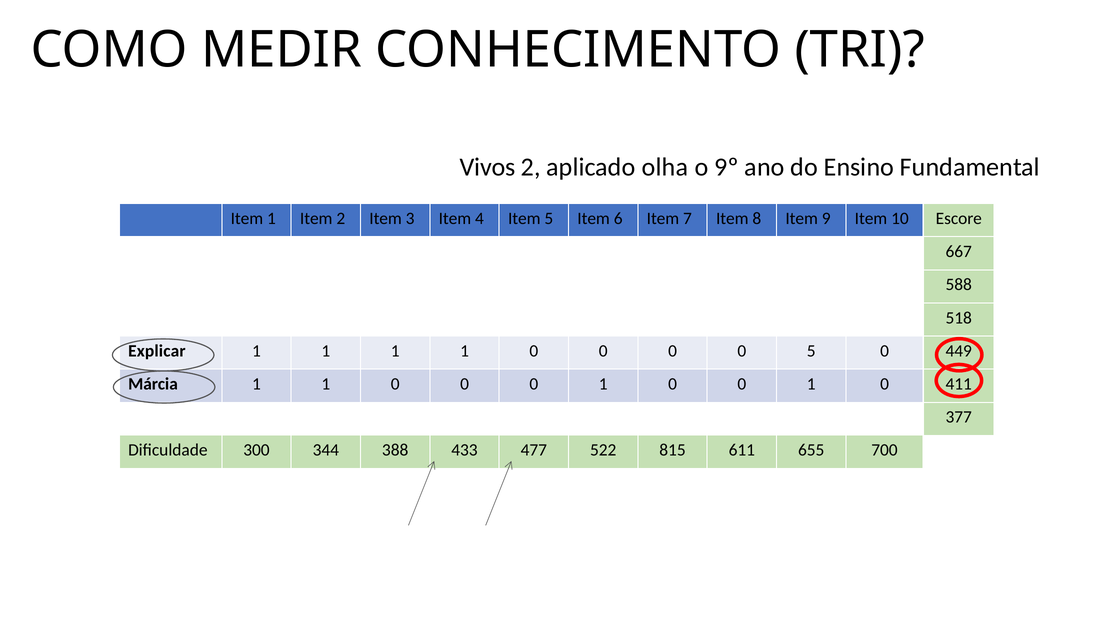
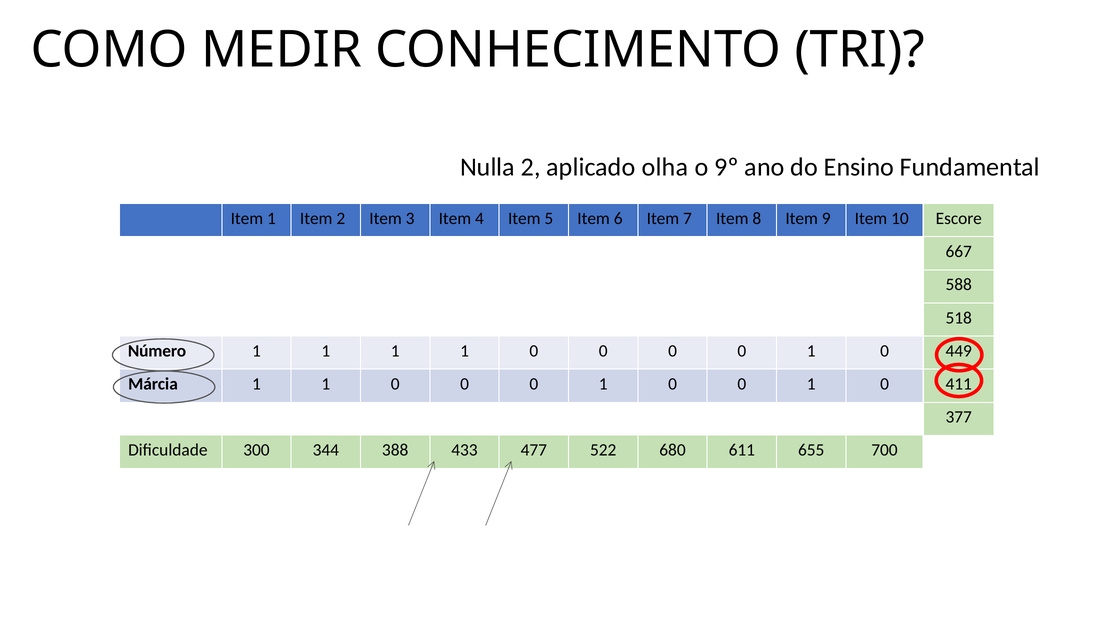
Vivos: Vivos -> Nulla (487, 167)
Explicar: Explicar -> Número (157, 351)
5: 5 -> 1 (811, 351)
815: 815 -> 680 (673, 450)
